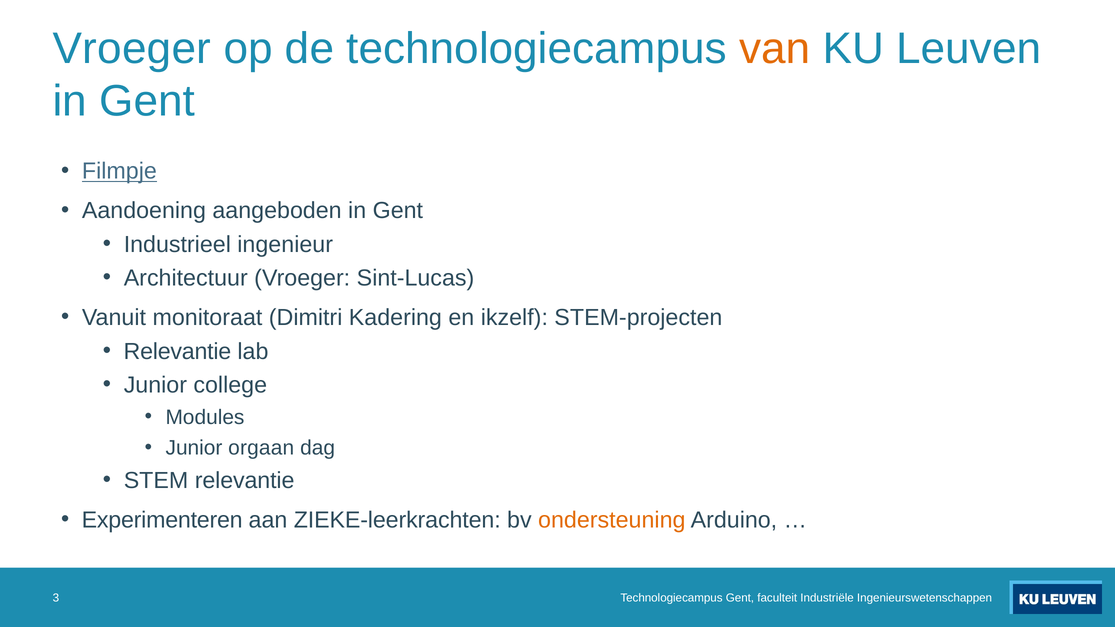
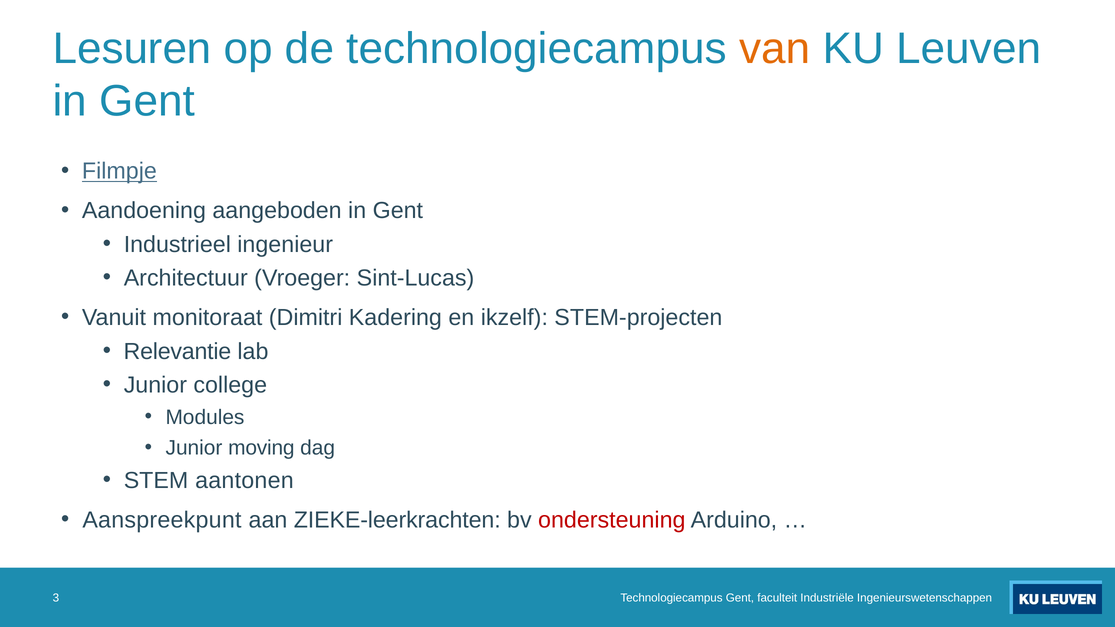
Vroeger: Vroeger -> Lesuren (132, 48)
orgaan: orgaan -> moving (261, 448)
STEM relevantie: relevantie -> aantonen (244, 481)
Experimenteren: Experimenteren -> Aanspreekpunt (162, 520)
ondersteuning colour: orange -> red (612, 520)
